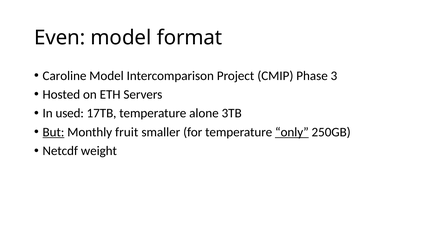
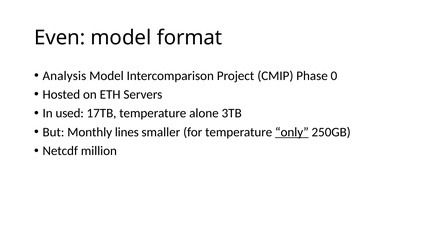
Caroline: Caroline -> Analysis (64, 76)
3: 3 -> 0 (334, 76)
But underline: present -> none (53, 132)
fruit: fruit -> lines (127, 132)
weight: weight -> million (99, 151)
